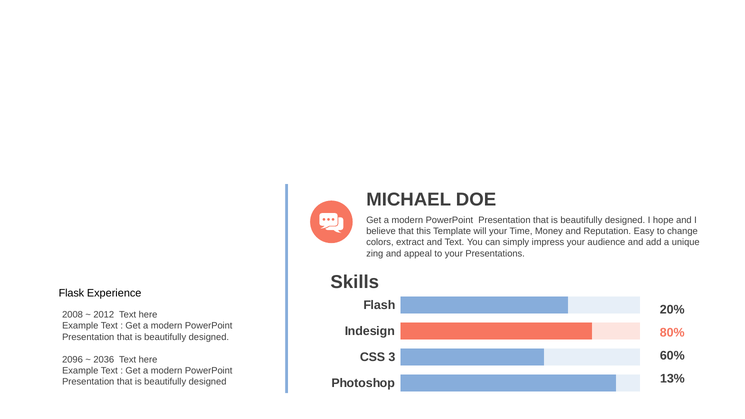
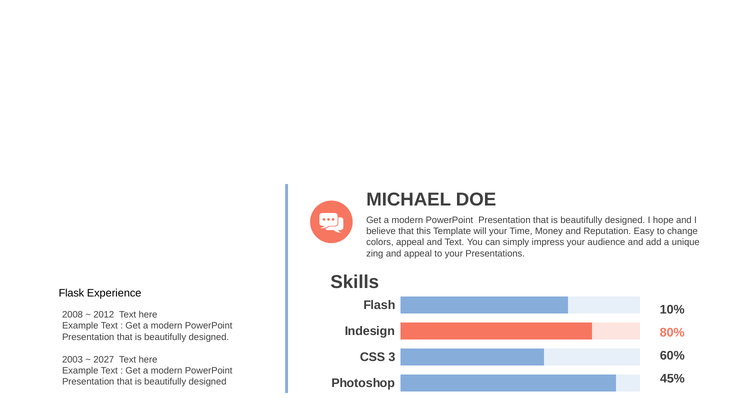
colors extract: extract -> appeal (410, 242)
20%: 20% -> 10% (672, 310)
2096: 2096 -> 2003 (73, 359)
2036: 2036 -> 2027 (104, 359)
13%: 13% -> 45% (672, 379)
